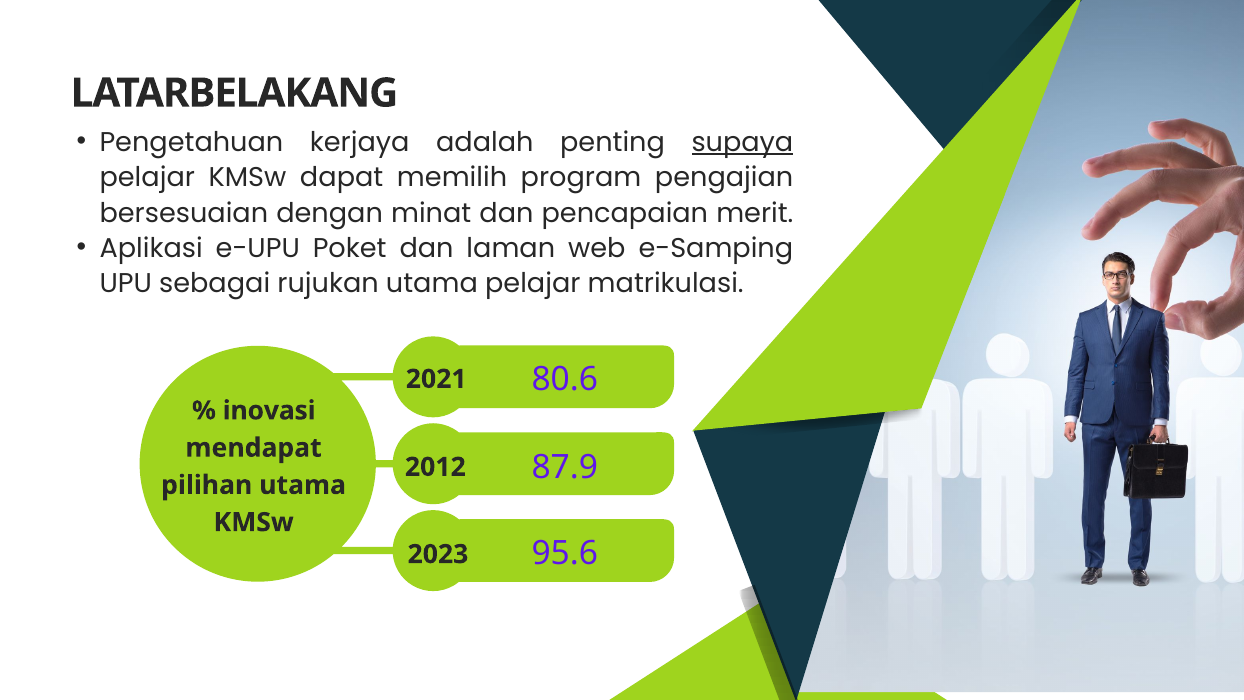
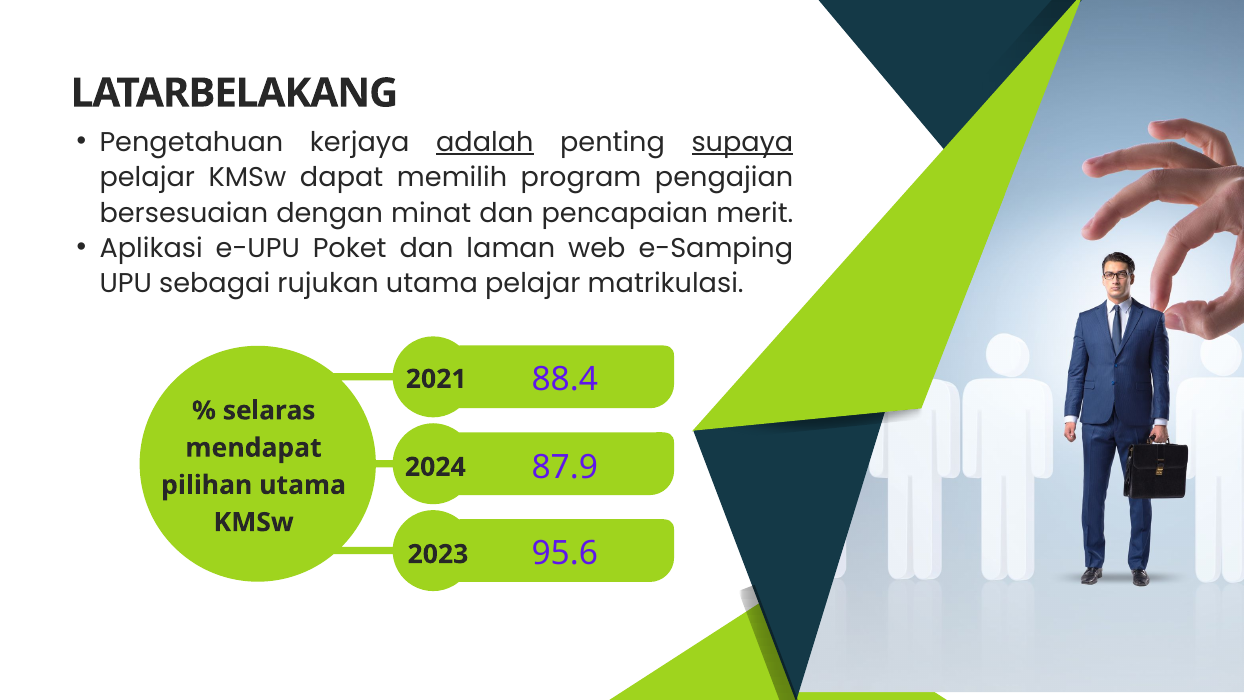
adalah underline: none -> present (485, 142)
80.6: 80.6 -> 88.4 (565, 380)
inovasi: inovasi -> selaras (269, 411)
2012: 2012 -> 2024 (435, 467)
